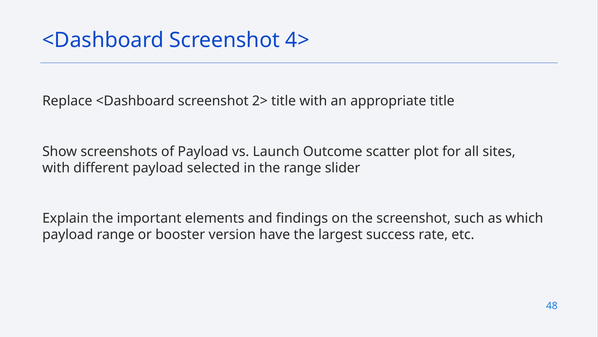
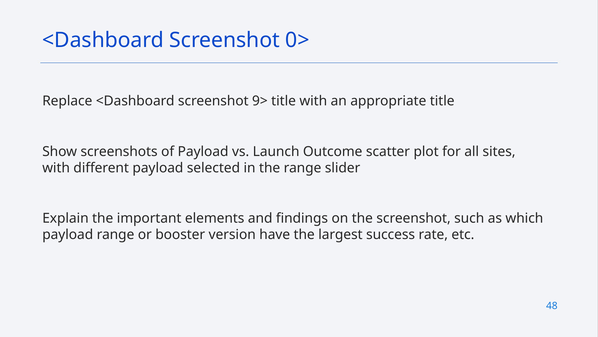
4>: 4> -> 0> (297, 40)
2>: 2> -> 9> (260, 101)
